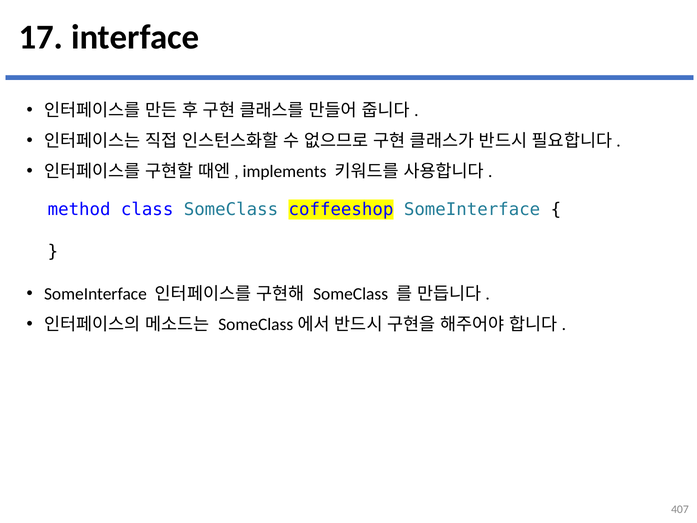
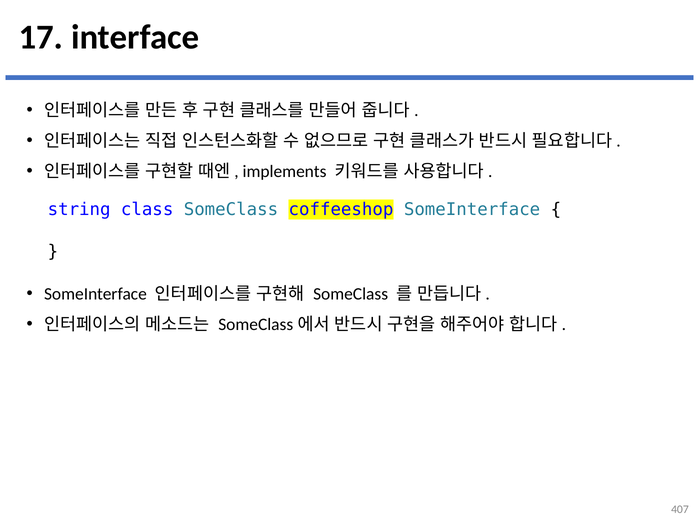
method: method -> string (79, 210)
